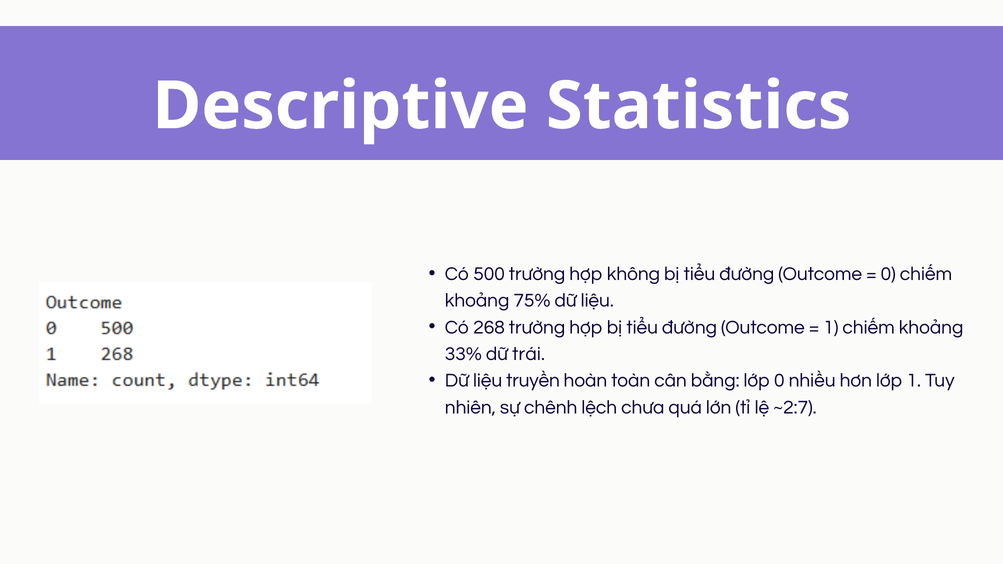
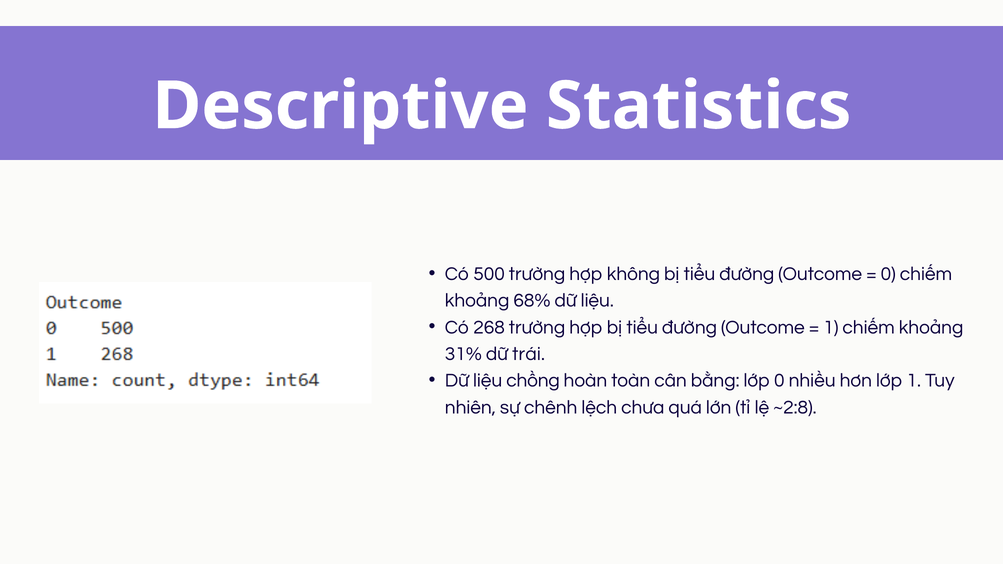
75%: 75% -> 68% (532, 301)
33%: 33% -> 31% (463, 354)
truyền: truyền -> chồng (533, 381)
~2:7: ~2:7 -> ~2:8 (795, 407)
